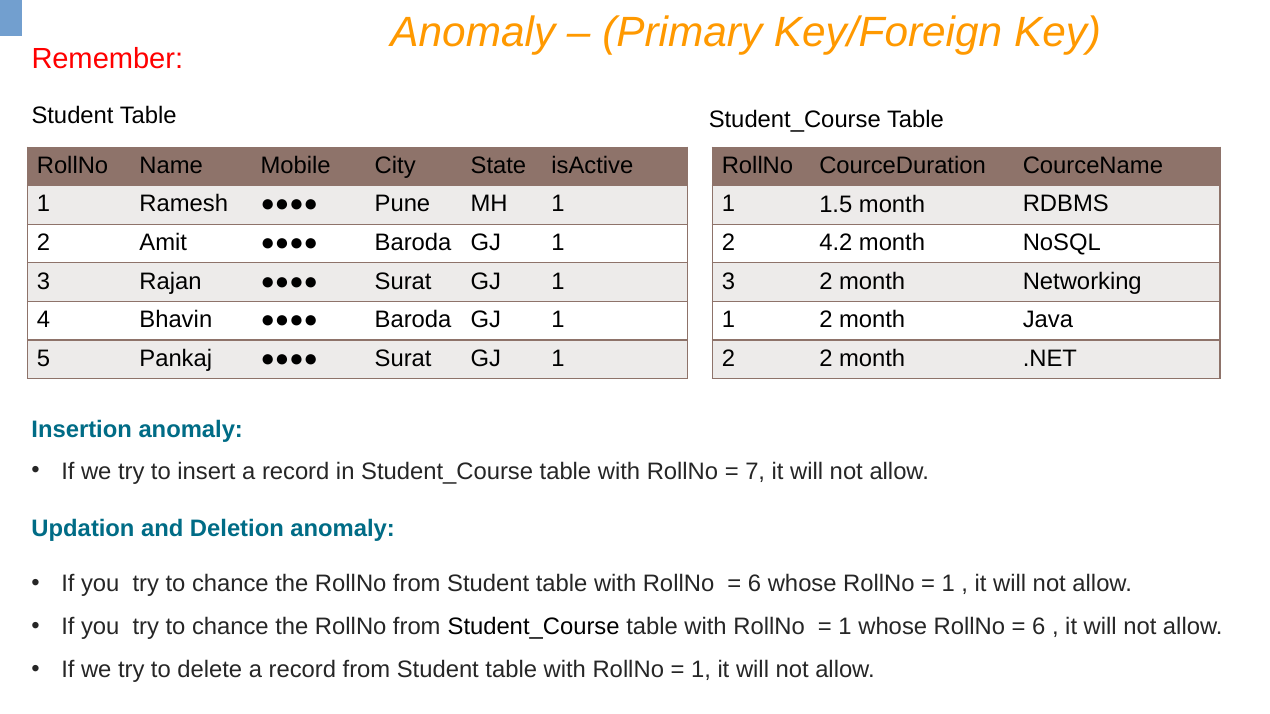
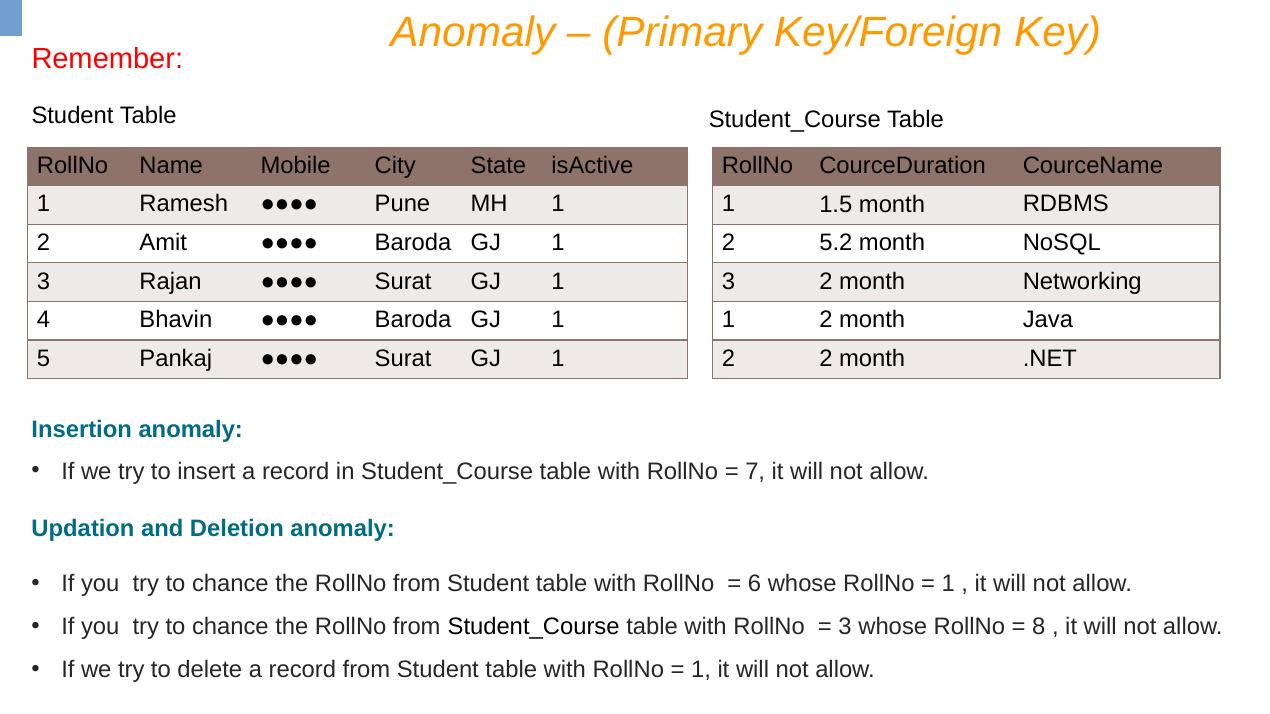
4.2: 4.2 -> 5.2 (836, 243)
1: 1 -> 3 (845, 627)
6: 6 -> 8 (1039, 627)
